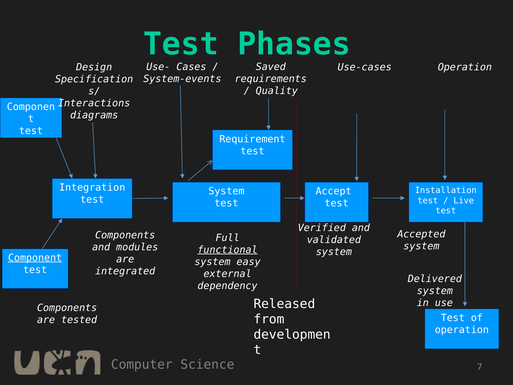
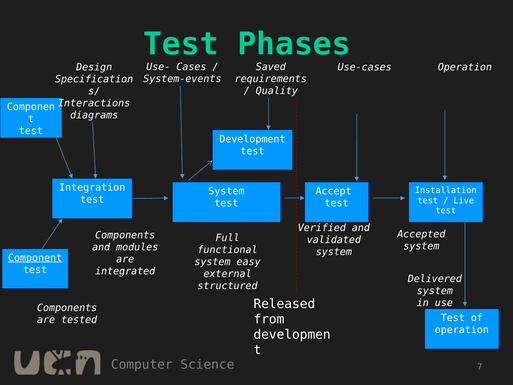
Requirement: Requirement -> Development (252, 139)
functional underline: present -> none (228, 250)
dependency: dependency -> structured (228, 286)
